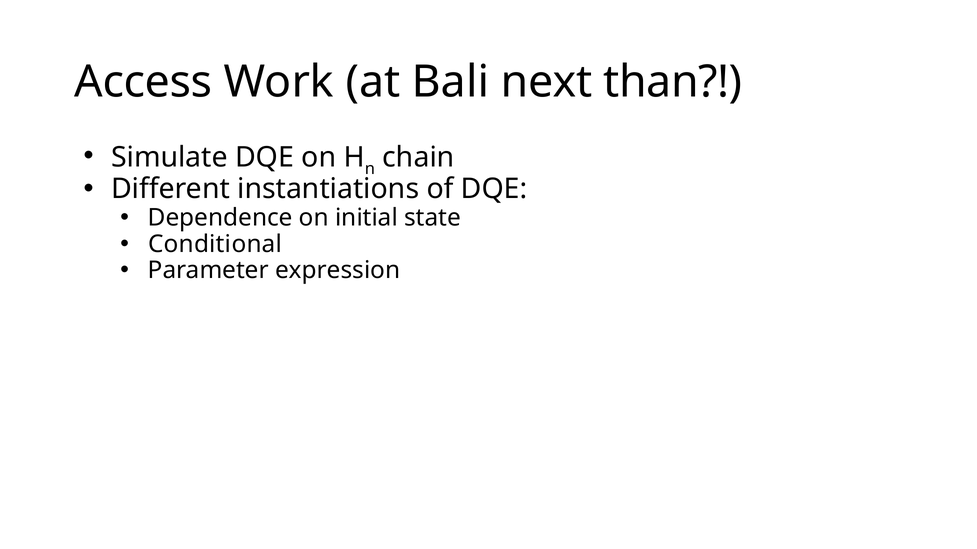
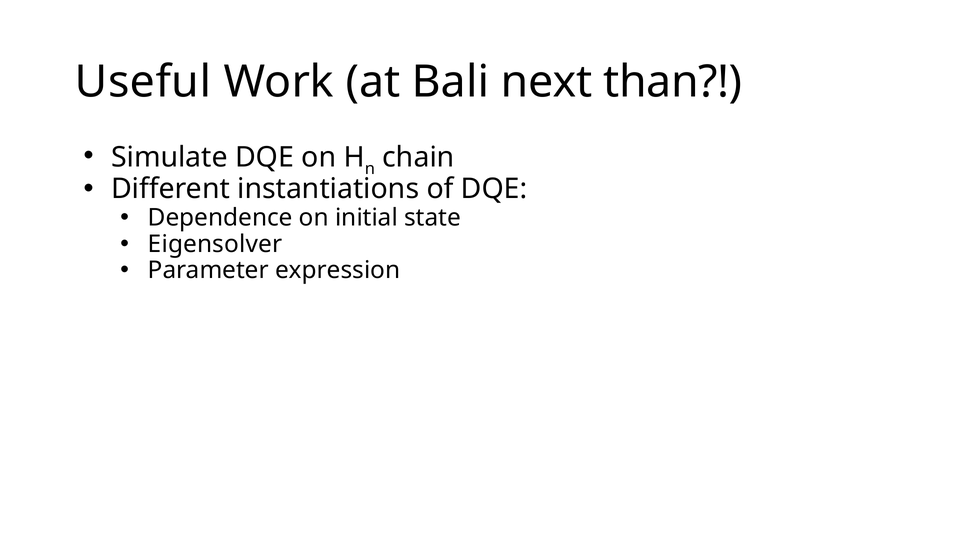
Access: Access -> Useful (143, 82)
Conditional: Conditional -> Eigensolver (215, 244)
